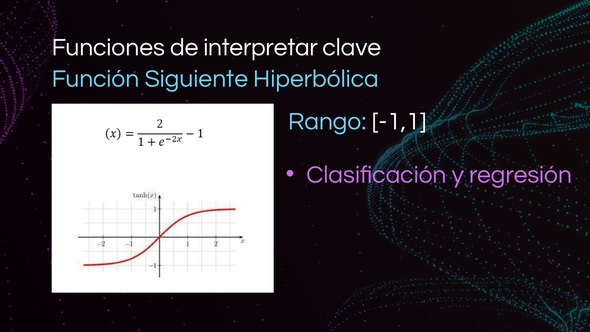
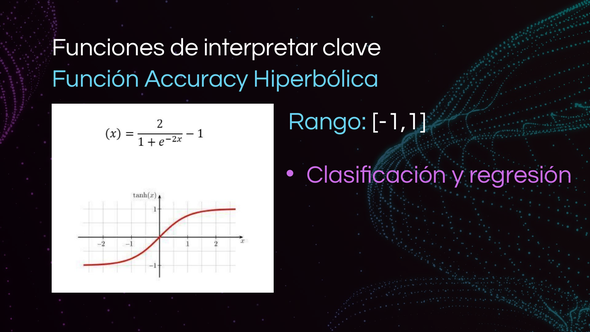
Siguiente: Siguiente -> Accuracy (197, 79)
